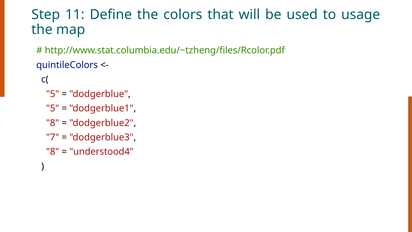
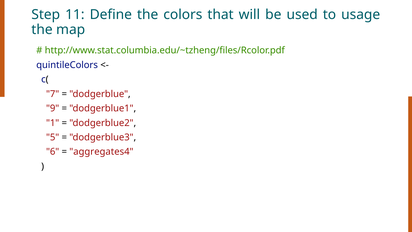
5: 5 -> 7 (53, 94)
5: 5 -> 9 (53, 108)
8: 8 -> 1 (53, 123)
7: 7 -> 5 (53, 137)
8: 8 -> 6 (53, 152)
understood4: understood4 -> aggregates4 (101, 152)
